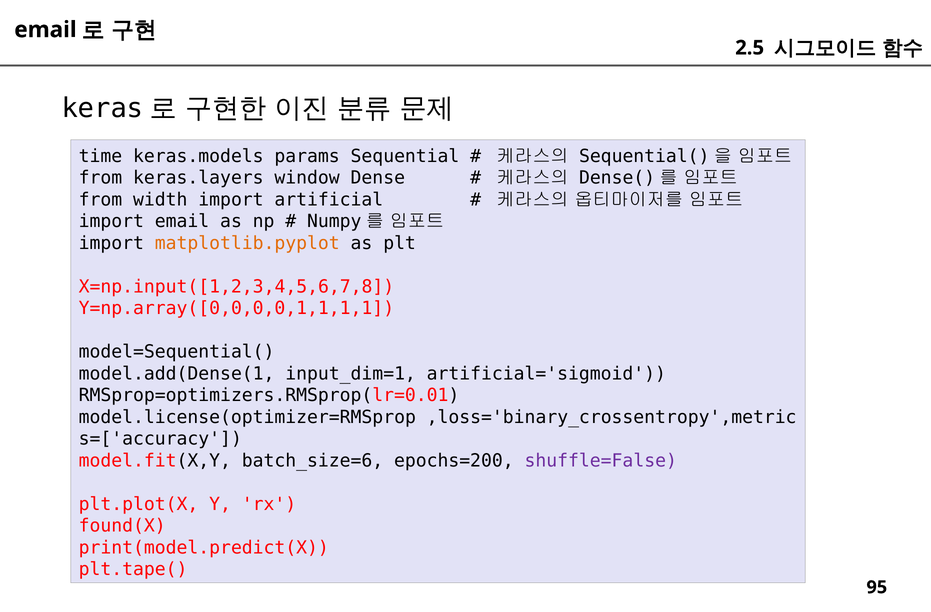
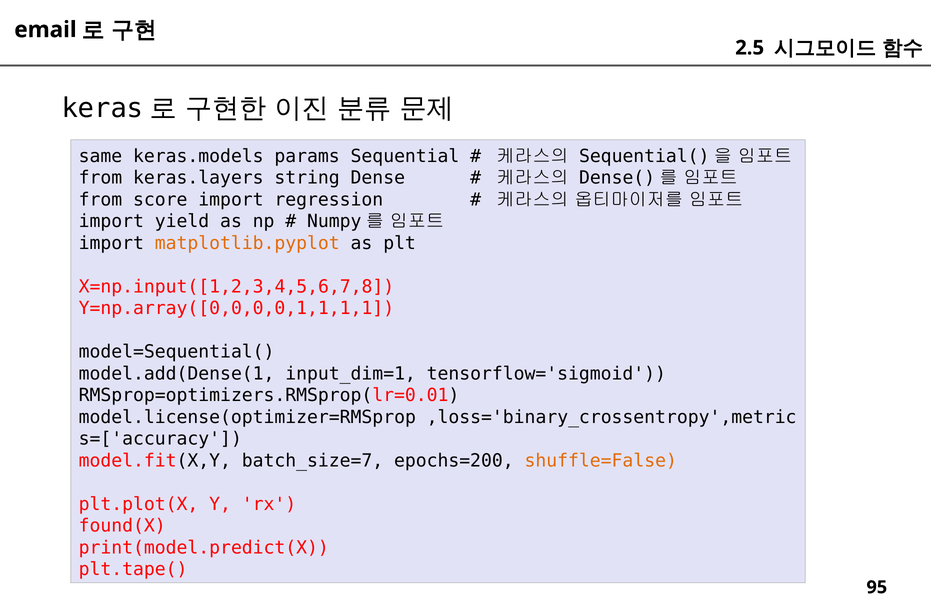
time: time -> same (100, 156)
window: window -> string (307, 178)
width: width -> score (160, 199)
artificial: artificial -> regression (329, 199)
import email: email -> yield (182, 221)
artificial='sigmoid: artificial='sigmoid -> tensorflow='sigmoid (546, 373)
batch_size=6: batch_size=6 -> batch_size=7 (312, 460)
shuffle=False colour: purple -> orange (601, 460)
